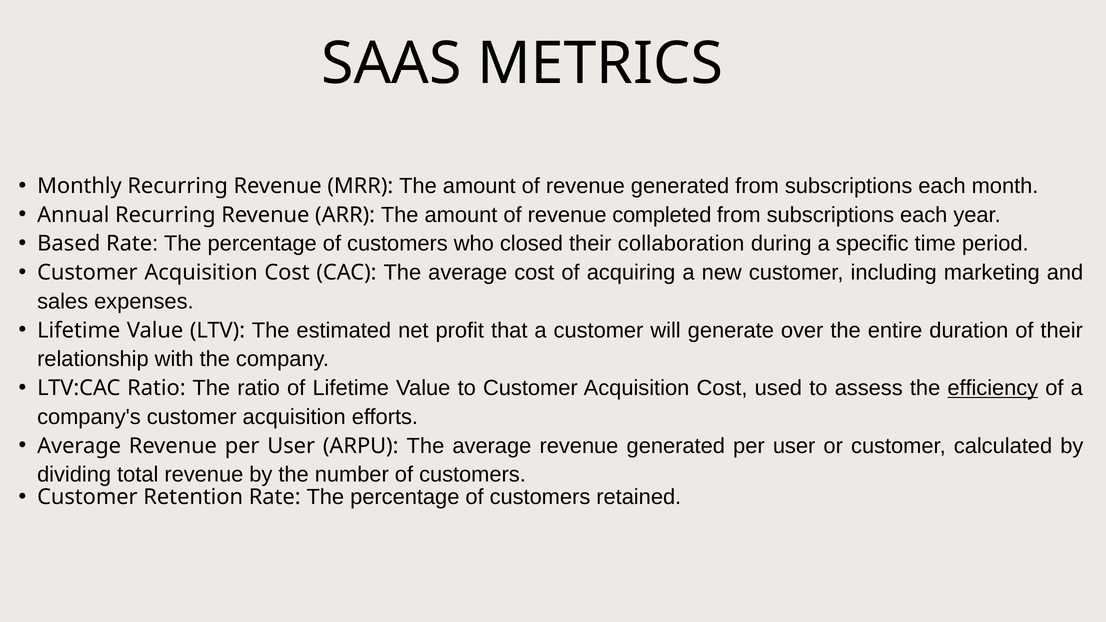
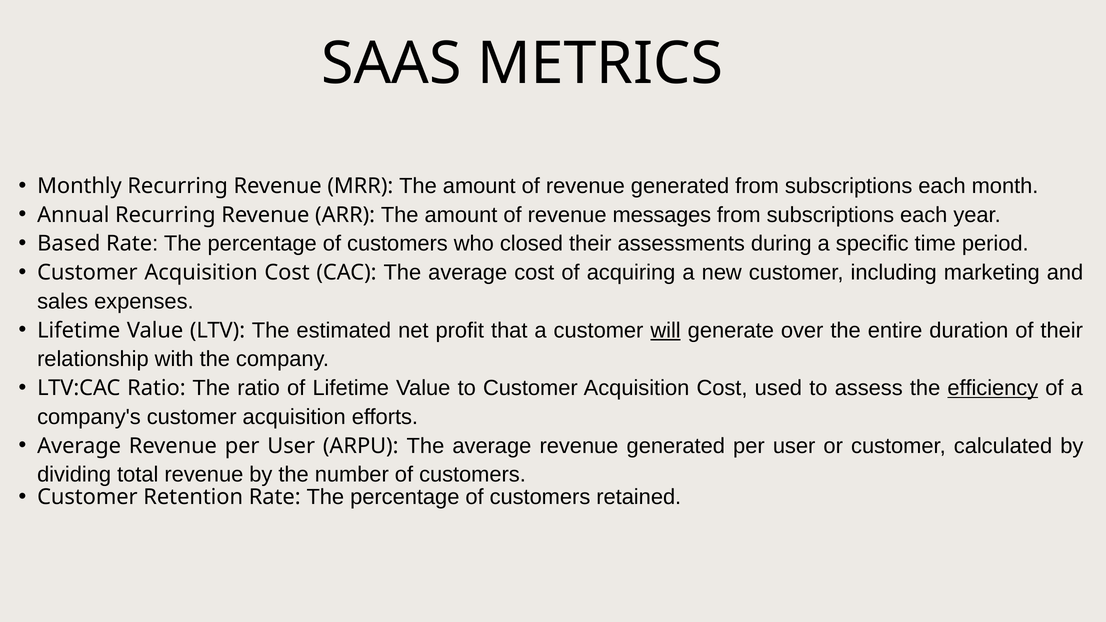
completed: completed -> messages (662, 215)
collaboration: collaboration -> assessments (681, 244)
will underline: none -> present (666, 330)
